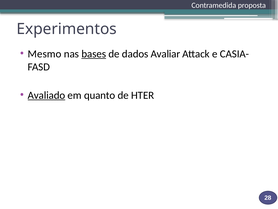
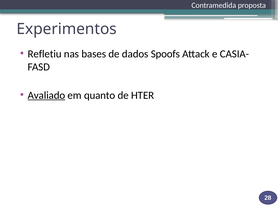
Mesmo: Mesmo -> Refletiu (45, 54)
bases underline: present -> none (94, 54)
Avaliar: Avaliar -> Spoofs (165, 54)
